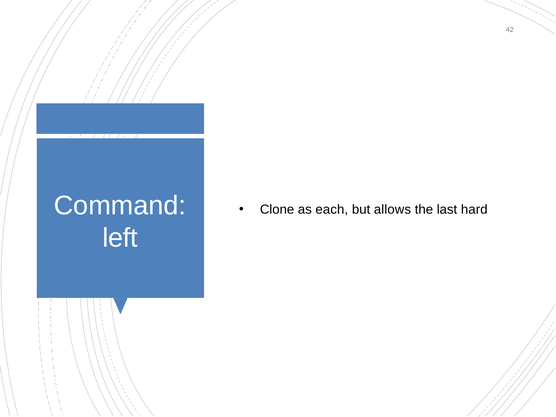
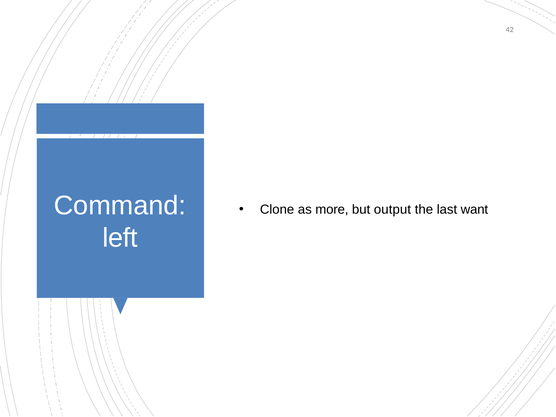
each: each -> more (332, 209)
allows: allows -> output (392, 209)
hard: hard -> want (474, 209)
